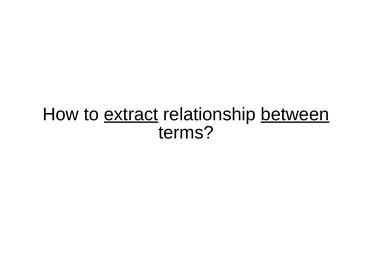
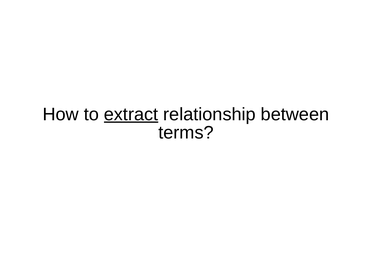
between underline: present -> none (295, 114)
